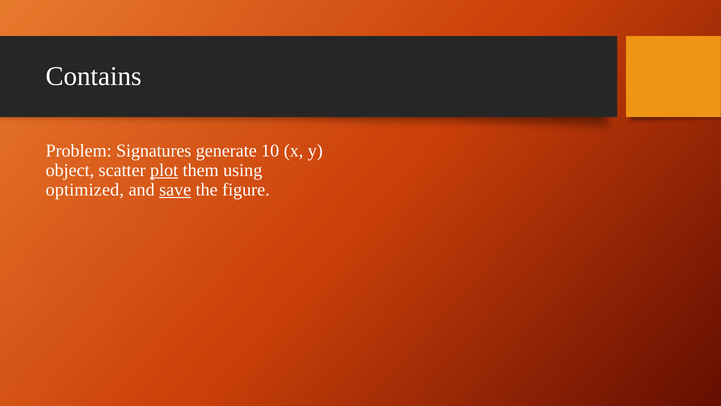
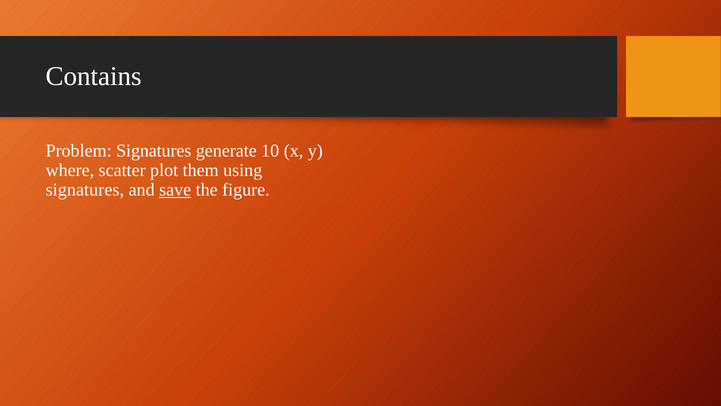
object: object -> where (70, 170)
plot underline: present -> none (164, 170)
optimized: optimized -> signatures (85, 189)
